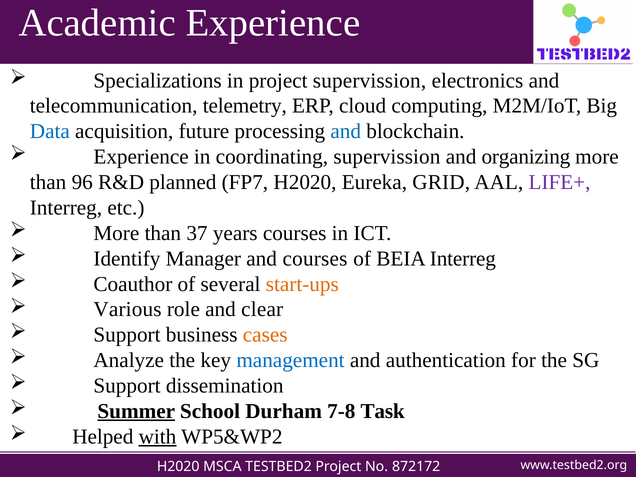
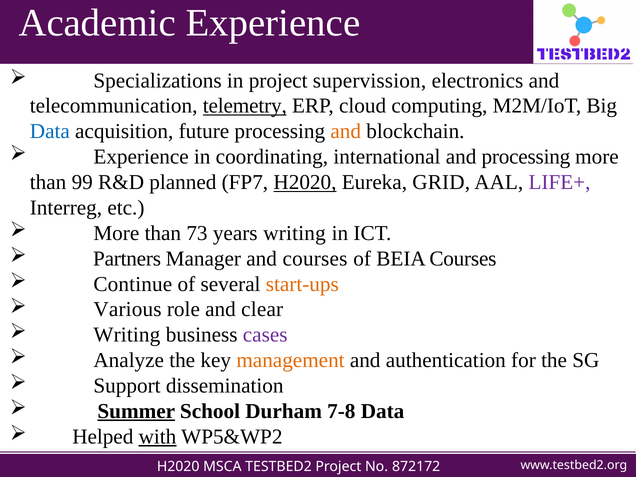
telemetry underline: none -> present (245, 106)
and colour: blue -> orange (346, 131)
coordinating supervission: supervission -> international (387, 157)
and organizing: organizing -> processing (526, 157)
96: 96 -> 99 (82, 182)
H2020 underline: none -> present (305, 182)
37: 37 -> 73 (197, 233)
years courses: courses -> writing (295, 233)
Identify: Identify -> Partners (127, 259)
BEIA Interreg: Interreg -> Courses (463, 259)
Coauthor: Coauthor -> Continue (133, 284)
Support: Support -> Writing (127, 335)
cases colour: orange -> purple (265, 335)
management colour: blue -> orange (291, 360)
7-8 Task: Task -> Data (383, 411)
